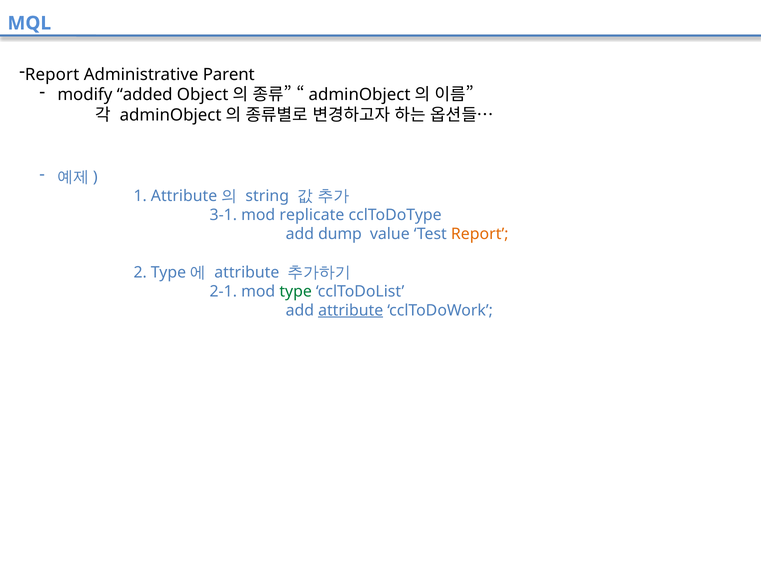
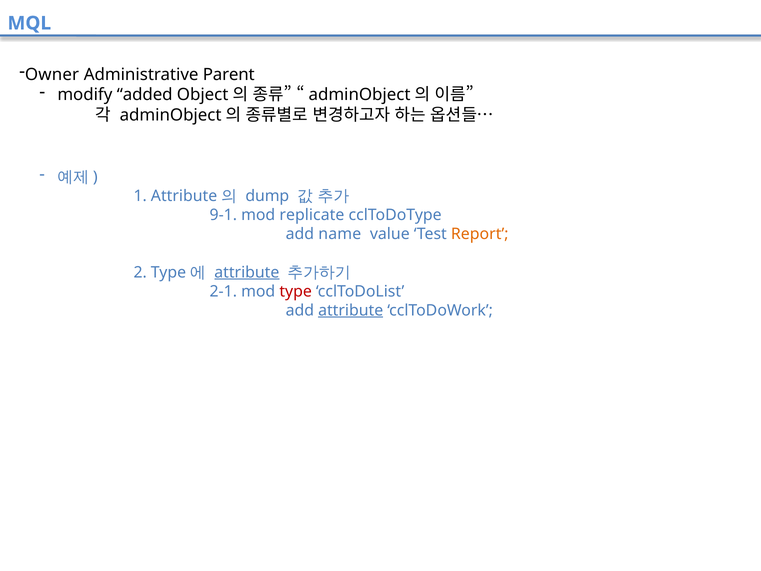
Report: Report -> Owner (52, 75)
string: string -> dump (267, 196)
3-1: 3-1 -> 9-1 (223, 215)
dump: dump -> name (340, 234)
attribute underline: none -> present (247, 272)
type colour: green -> red (296, 291)
